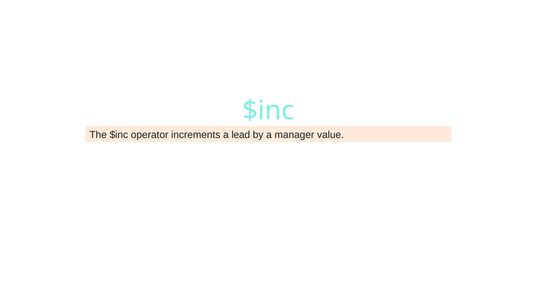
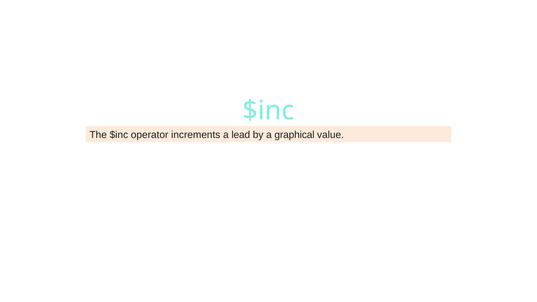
manager: manager -> graphical (294, 135)
